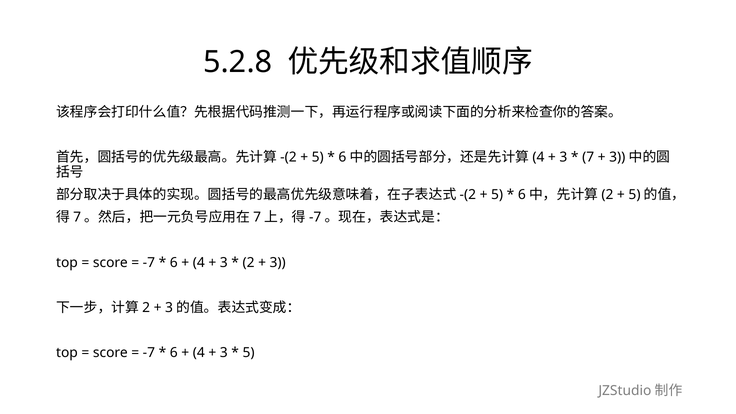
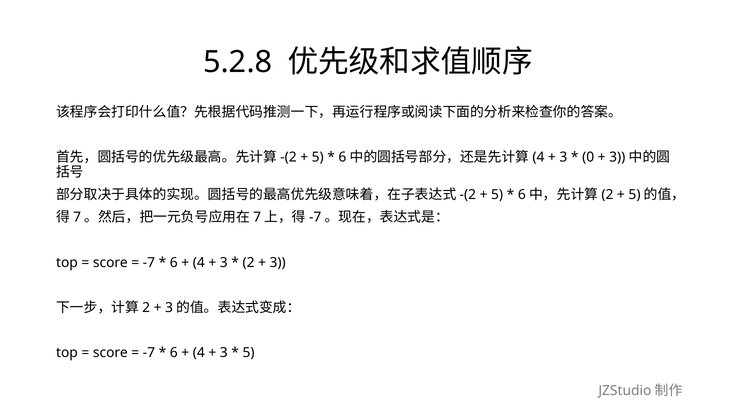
7: 7 -> 0 (588, 157)
